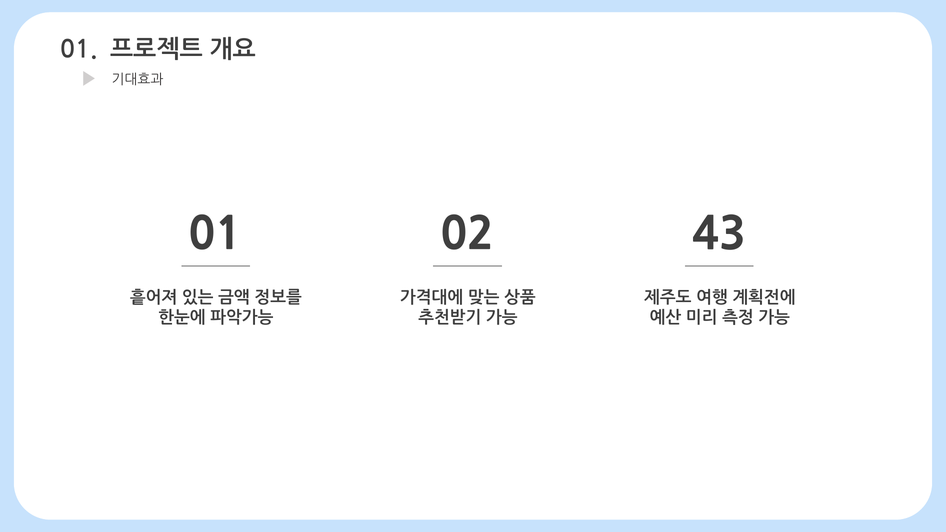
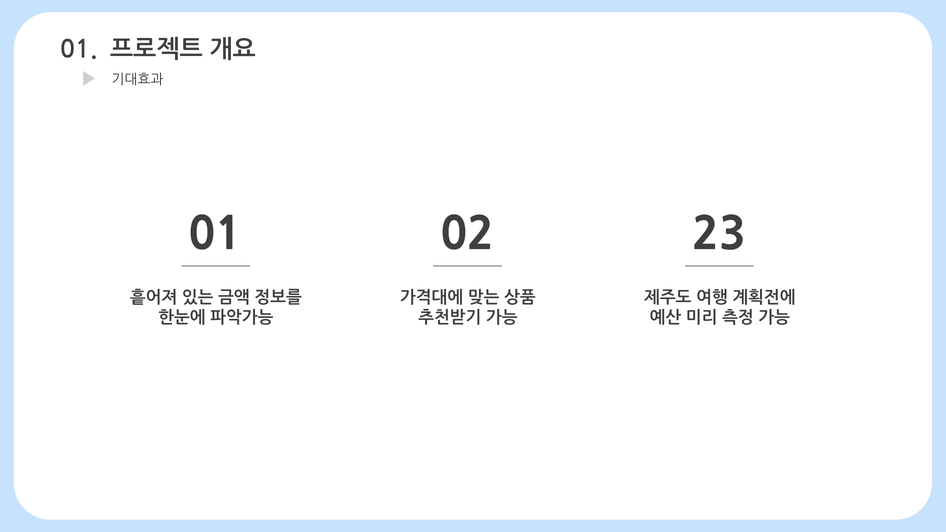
43: 43 -> 23 (719, 235)
